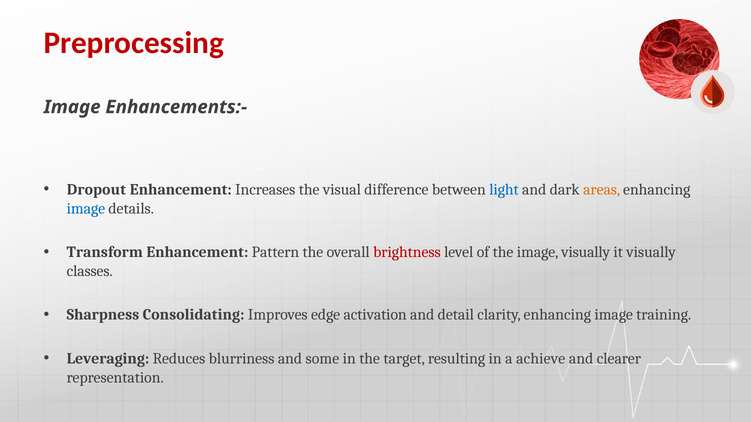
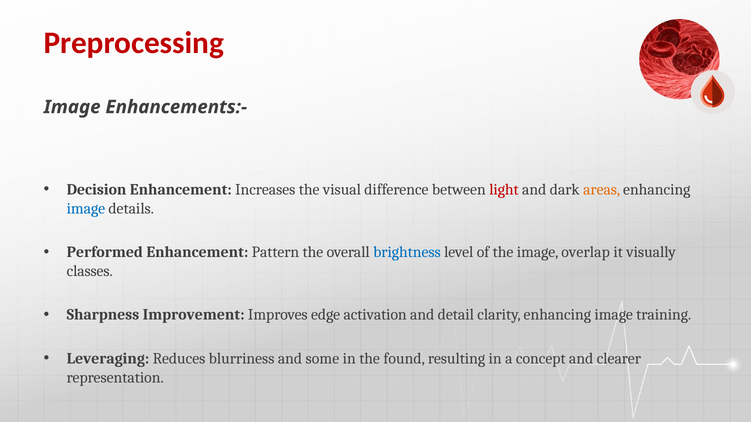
Dropout: Dropout -> Decision (97, 190)
light colour: blue -> red (504, 190)
Transform: Transform -> Performed (105, 253)
brightness colour: red -> blue (407, 253)
image visually: visually -> overlap (586, 253)
Consolidating: Consolidating -> Improvement (194, 315)
target: target -> found (404, 359)
achieve: achieve -> concept (541, 359)
